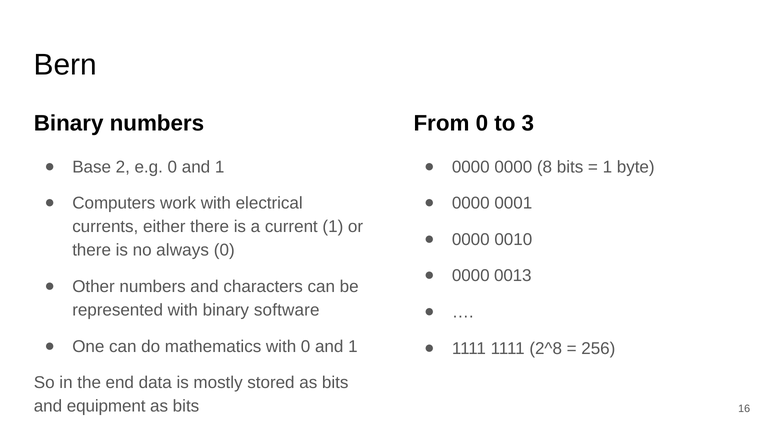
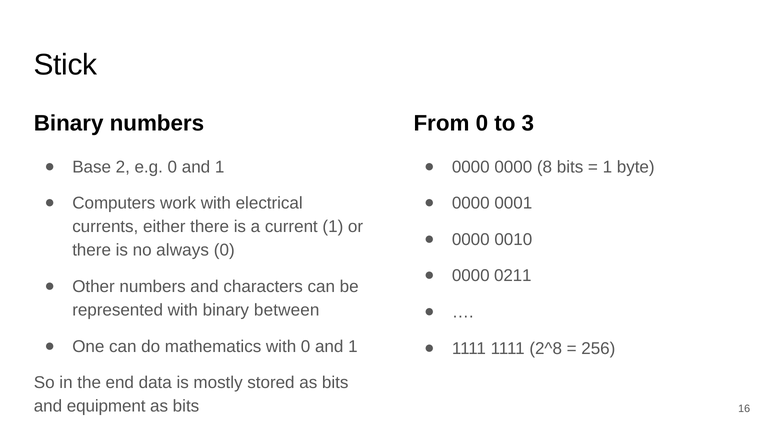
Bern: Bern -> Stick (65, 65)
0013: 0013 -> 0211 (513, 276)
software: software -> between (287, 310)
